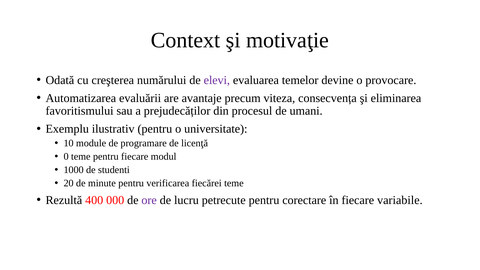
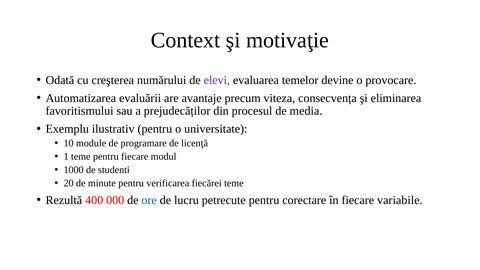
umani: umani -> media (306, 111)
0: 0 -> 1 (66, 157)
ore colour: purple -> blue (149, 200)
